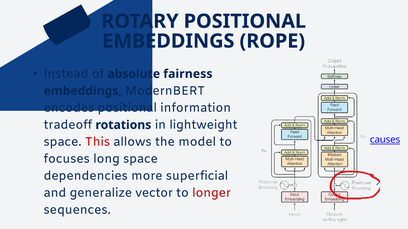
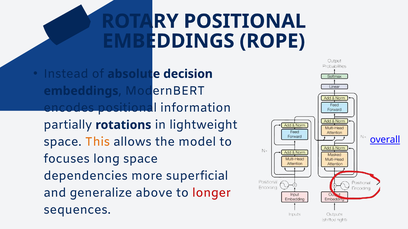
fairness: fairness -> decision (188, 74)
tradeoff: tradeoff -> partially (68, 125)
causes: causes -> overall (385, 140)
This colour: red -> orange (97, 142)
vector: vector -> above (154, 193)
